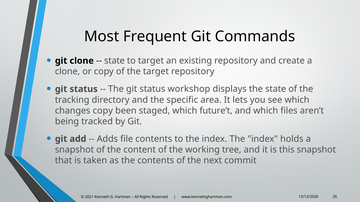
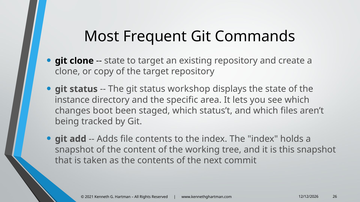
tracking: tracking -> instance (72, 100)
changes copy: copy -> boot (103, 111)
future’t: future’t -> status’t (216, 111)
